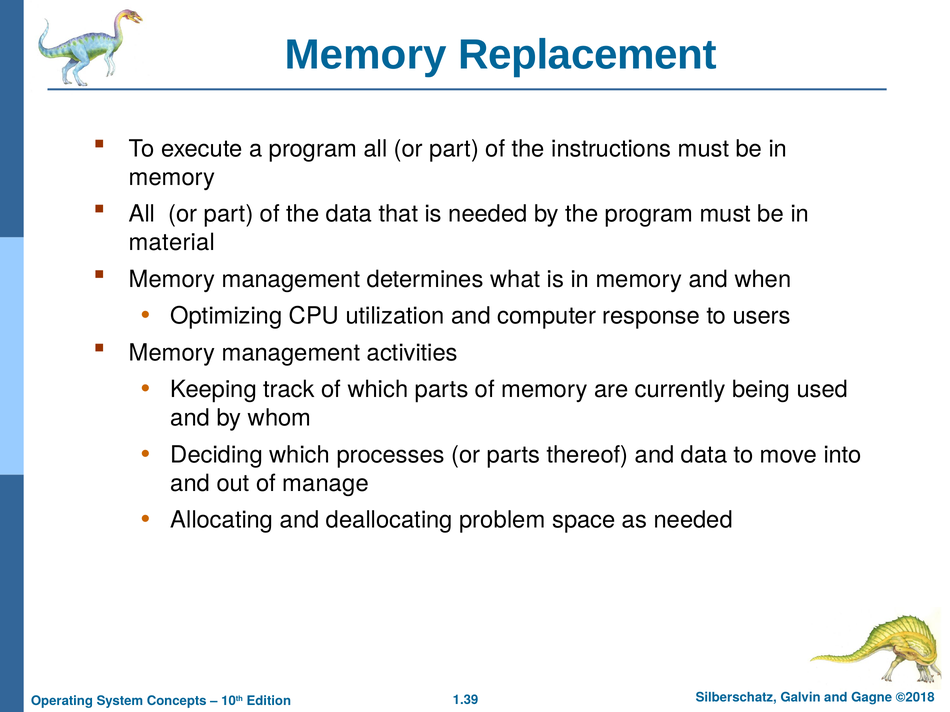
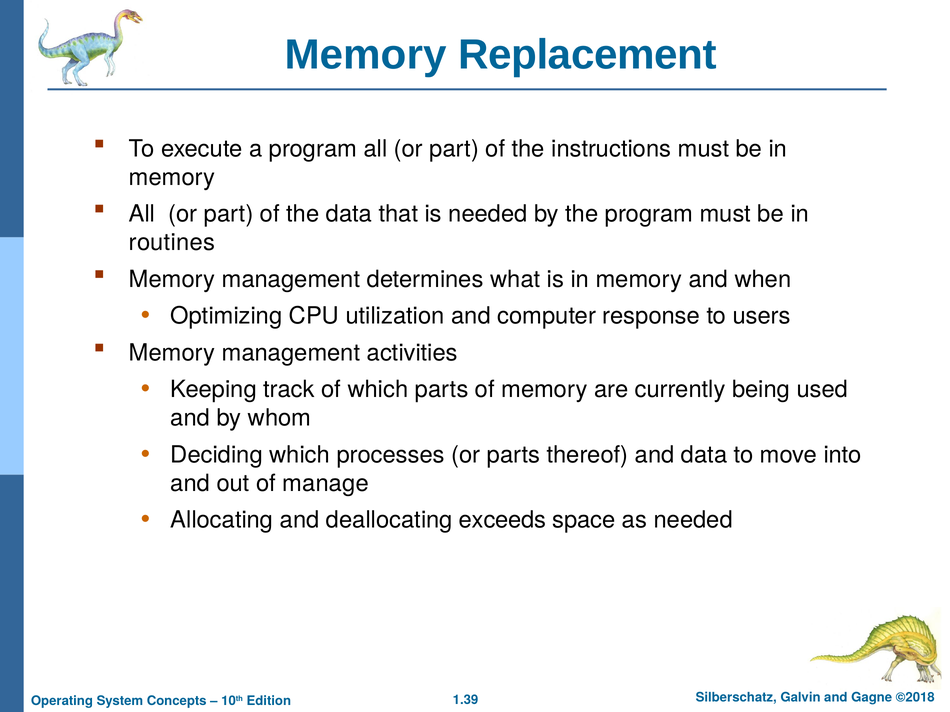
material: material -> routines (172, 243)
problem: problem -> exceeds (502, 520)
